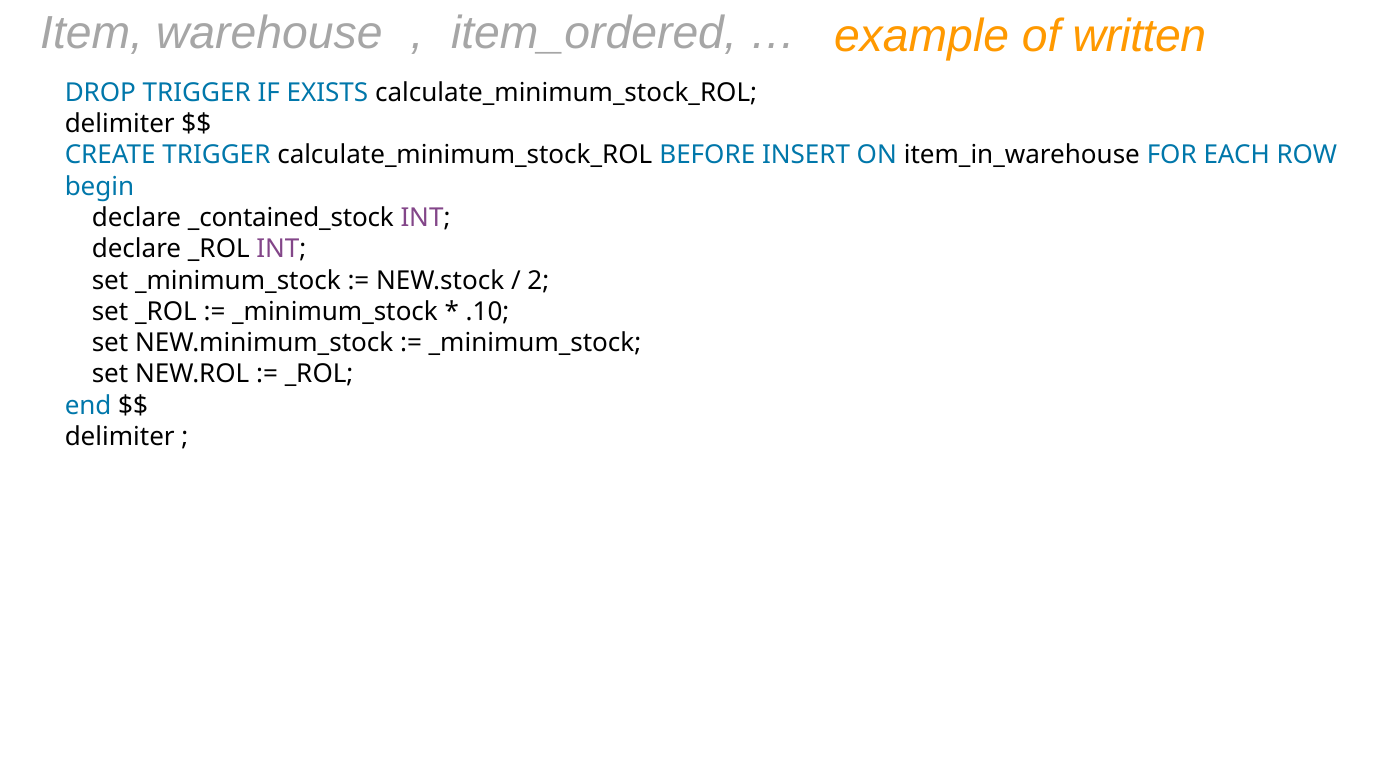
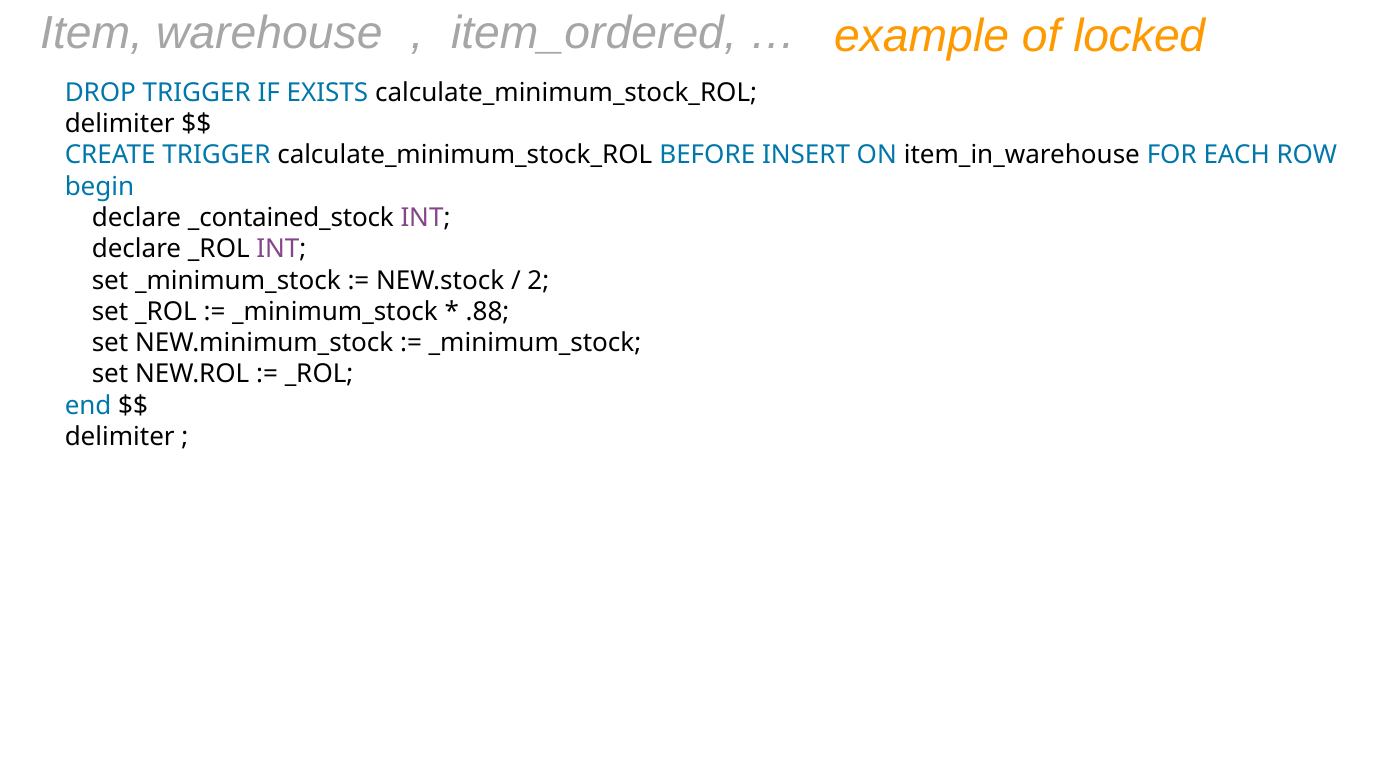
written: written -> locked (1139, 36)
.10: .10 -> .88 (488, 311)
